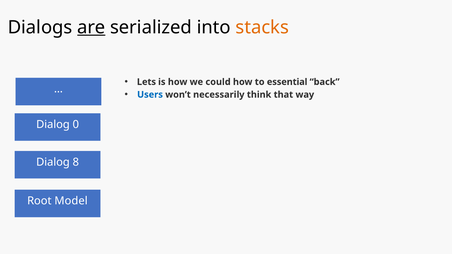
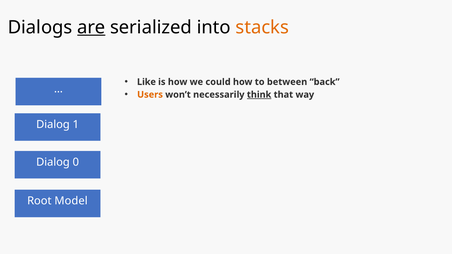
Lets: Lets -> Like (146, 82)
essential: essential -> between (287, 82)
Users colour: blue -> orange (150, 95)
think underline: none -> present (259, 95)
0: 0 -> 1 (76, 125)
8: 8 -> 0 (76, 162)
